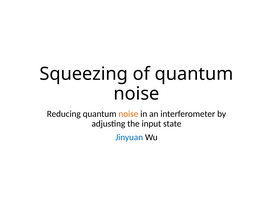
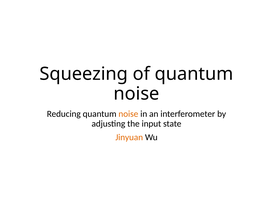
Jinyuan colour: blue -> orange (129, 137)
